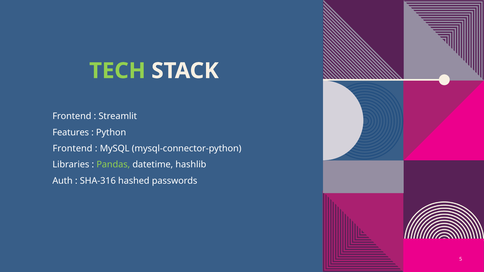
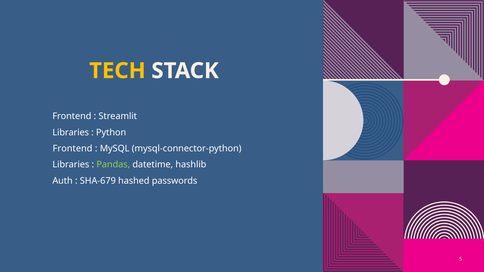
TECH colour: light green -> yellow (117, 71)
Features: Features -> Libraries (71, 132)
SHA-316: SHA-316 -> SHA-679 (98, 181)
